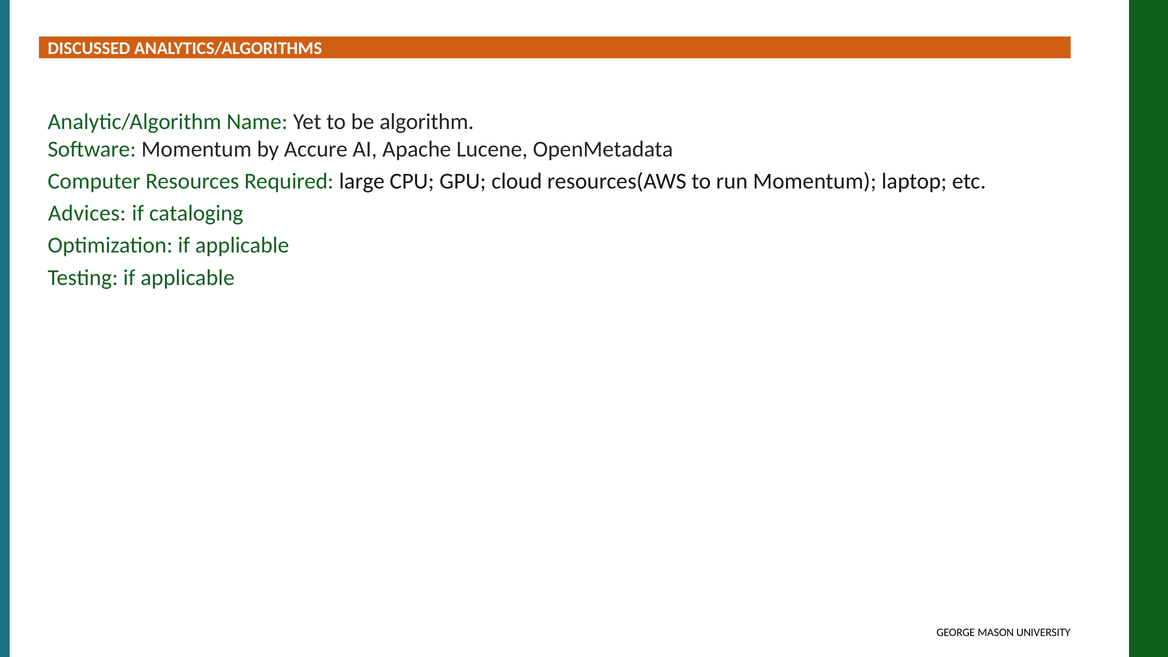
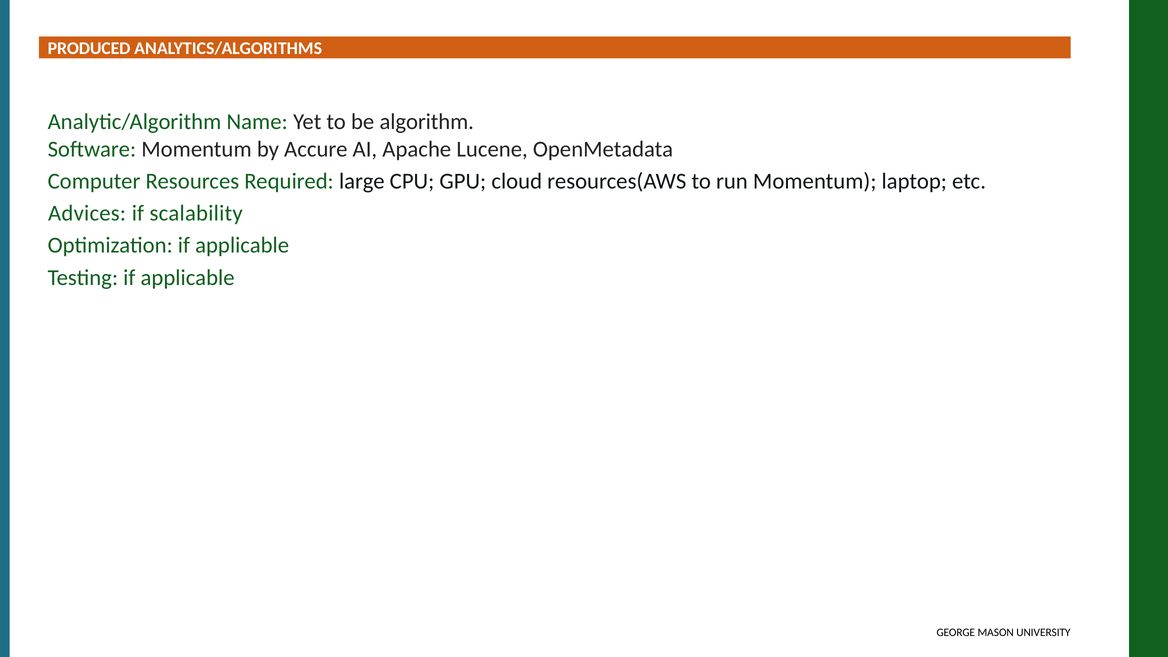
DISCUSSED: DISCUSSED -> PRODUCED (89, 48)
cataloging: cataloging -> scalability (196, 213)
